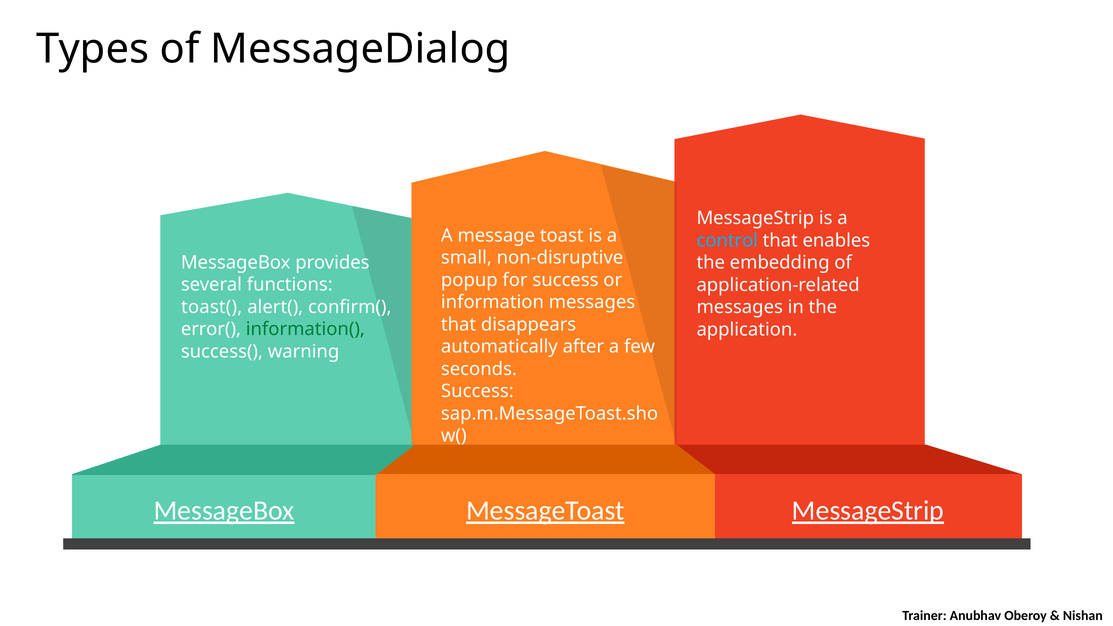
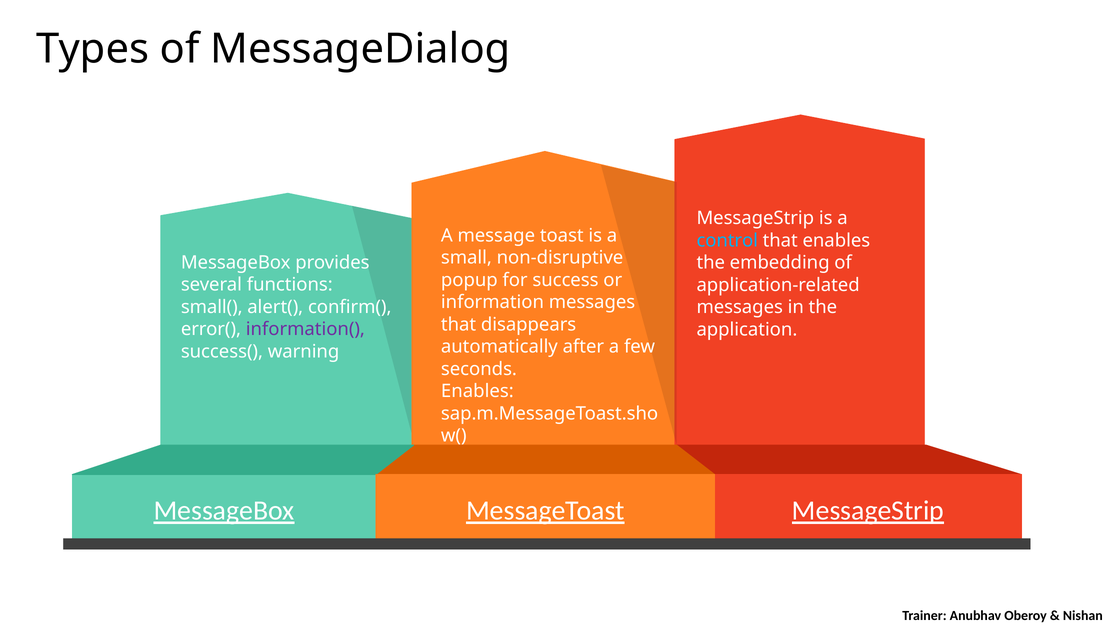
toast(: toast( -> small( (212, 307)
information( colour: green -> purple (305, 329)
Success: Success -> Enables (477, 391)
